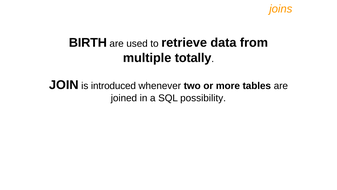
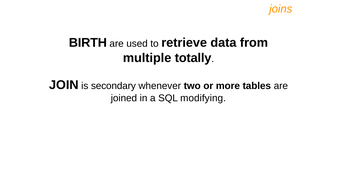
introduced: introduced -> secondary (113, 86)
possibility: possibility -> modifying (203, 98)
